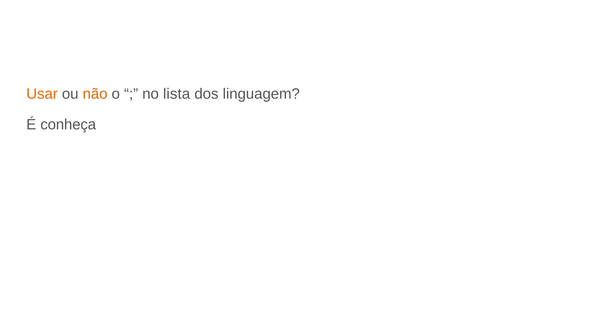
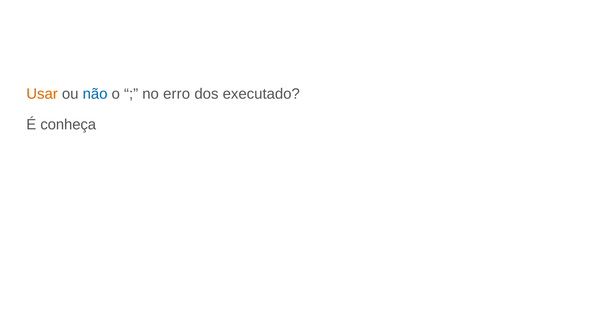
não colour: orange -> blue (95, 94)
lista: lista -> erro (177, 94)
linguagem: linguagem -> executado (261, 94)
